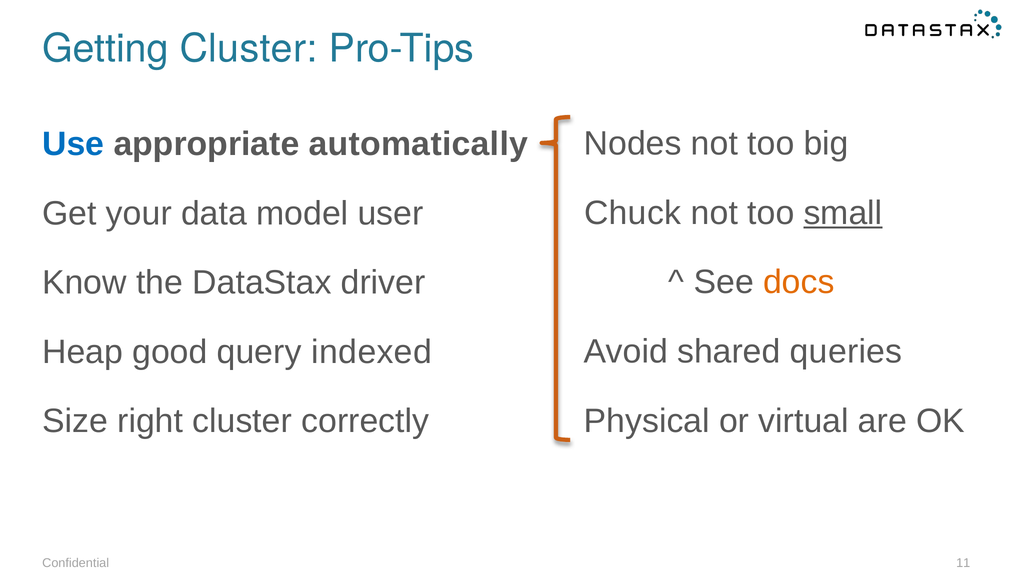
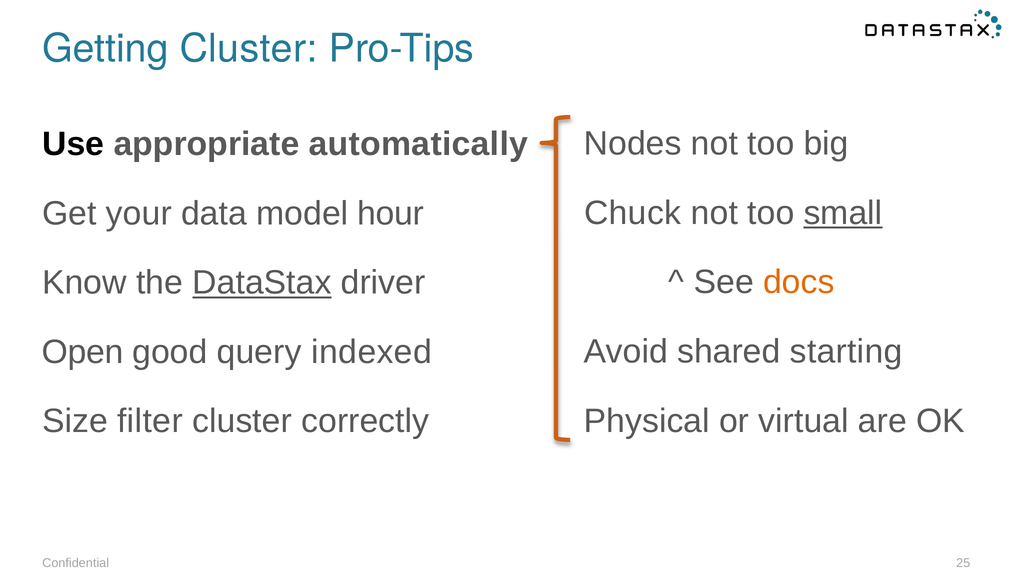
Use colour: blue -> black (73, 144)
user: user -> hour (391, 214)
DataStax underline: none -> present (262, 283)
queries: queries -> starting (846, 352)
Heap: Heap -> Open (83, 352)
right: right -> filter (150, 422)
11: 11 -> 25 (963, 563)
